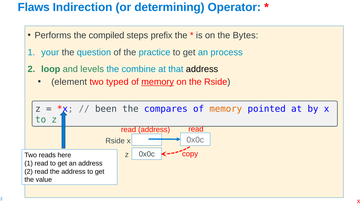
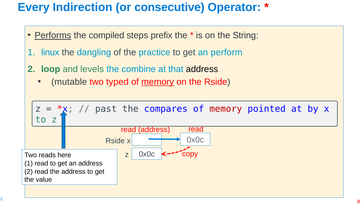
Flaws: Flaws -> Every (34, 7)
determining: determining -> consecutive (169, 7)
Performs underline: none -> present (53, 35)
Bytes: Bytes -> String (246, 35)
your: your -> linux (50, 52)
question: question -> dangling (94, 52)
process: process -> perform (227, 52)
element: element -> mutable (69, 82)
been: been -> past (106, 109)
memory colour: orange -> red (226, 109)
